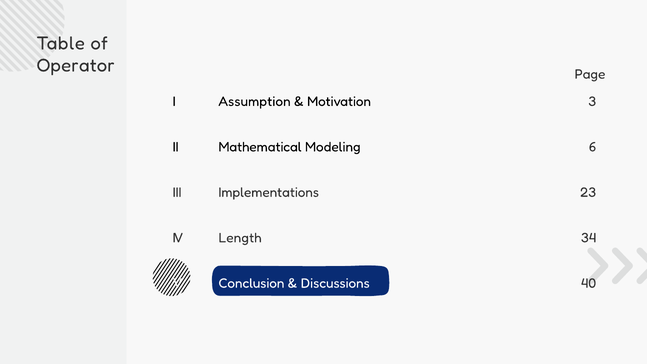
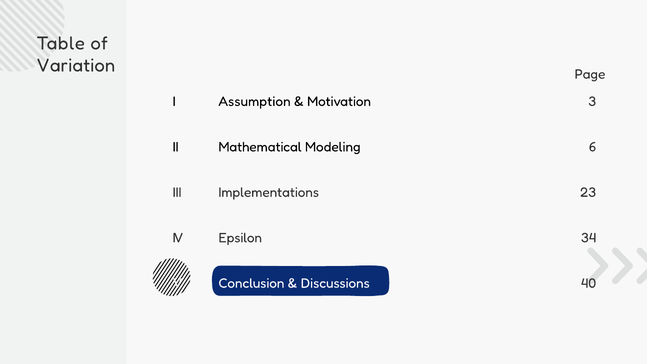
Operator: Operator -> Variation (76, 65)
Length: Length -> Epsilon (240, 238)
